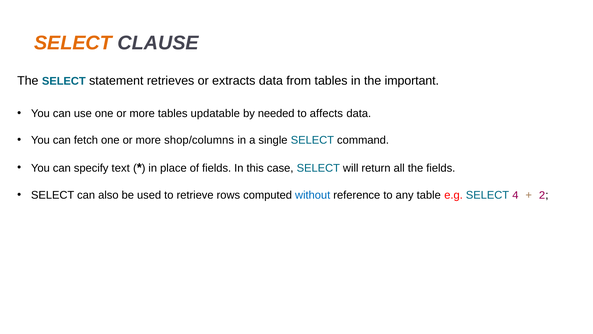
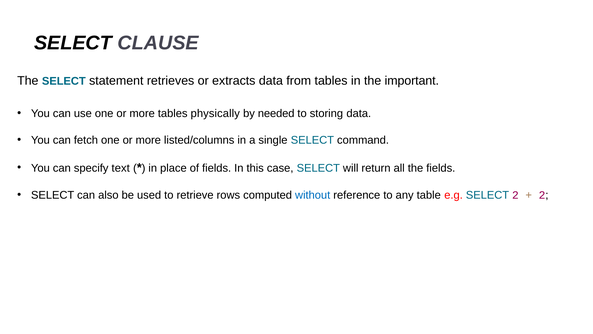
SELECT colour: orange -> black (73, 43)
updatable: updatable -> physically (215, 113)
affects: affects -> storing (326, 113)
shop/columns: shop/columns -> listed/columns (199, 140)
SELECT 4: 4 -> 2 (515, 195)
